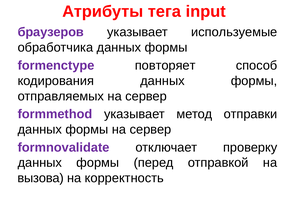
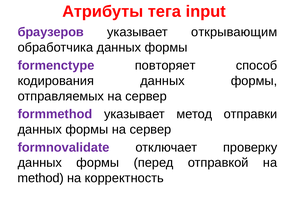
используемые: используемые -> открывающим (234, 32)
вызова: вызова -> method (41, 178)
